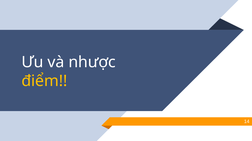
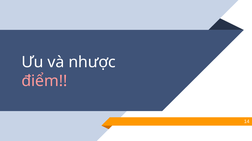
điểm colour: yellow -> pink (44, 81)
